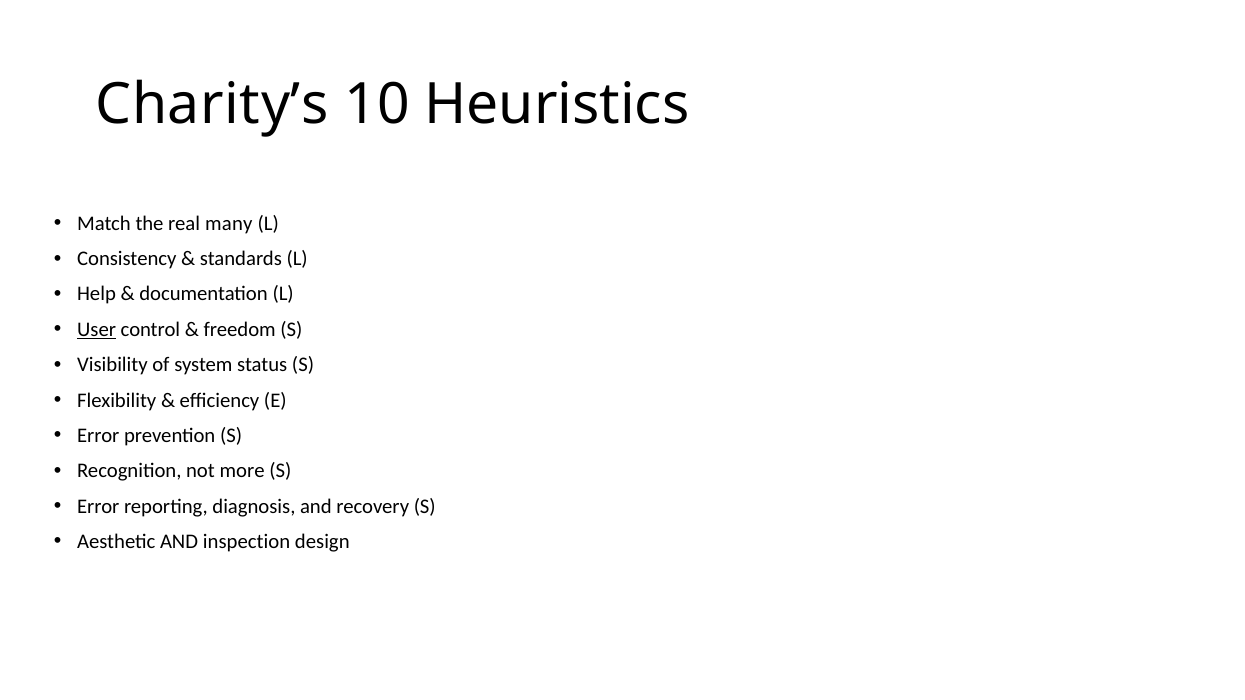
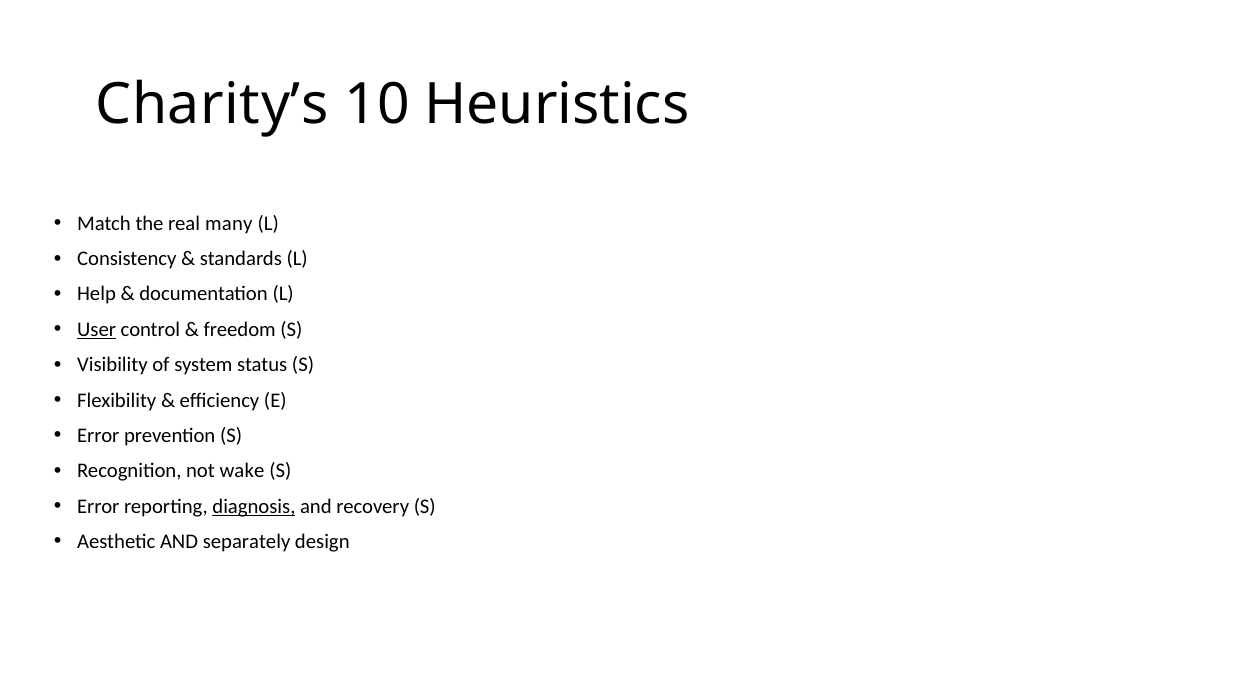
more: more -> wake (242, 471)
diagnosis underline: none -> present (254, 506)
inspection: inspection -> separately (247, 542)
